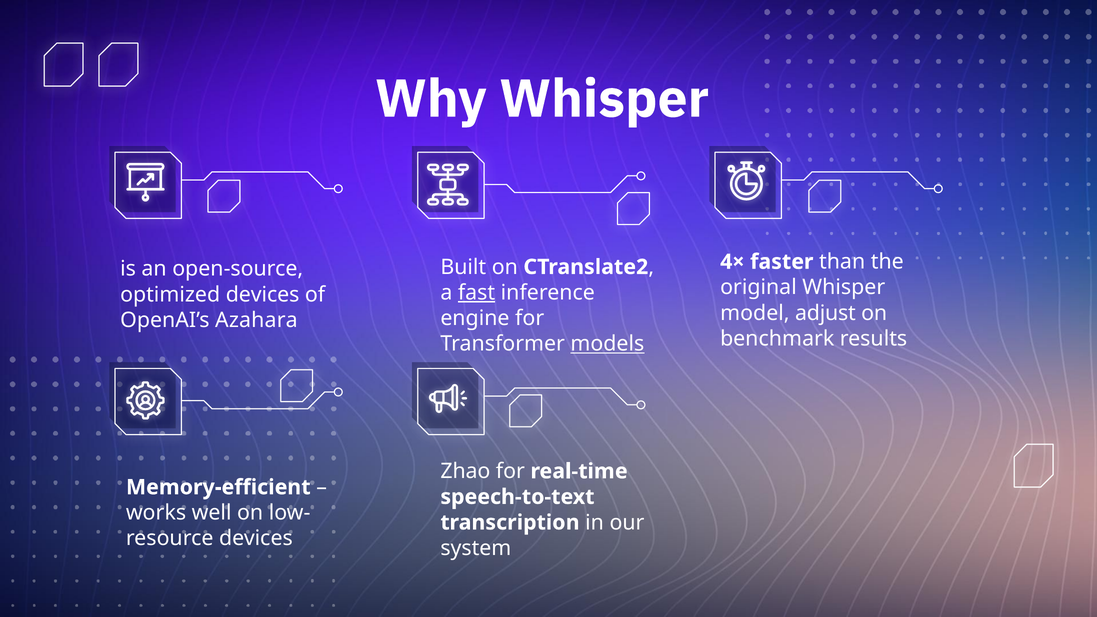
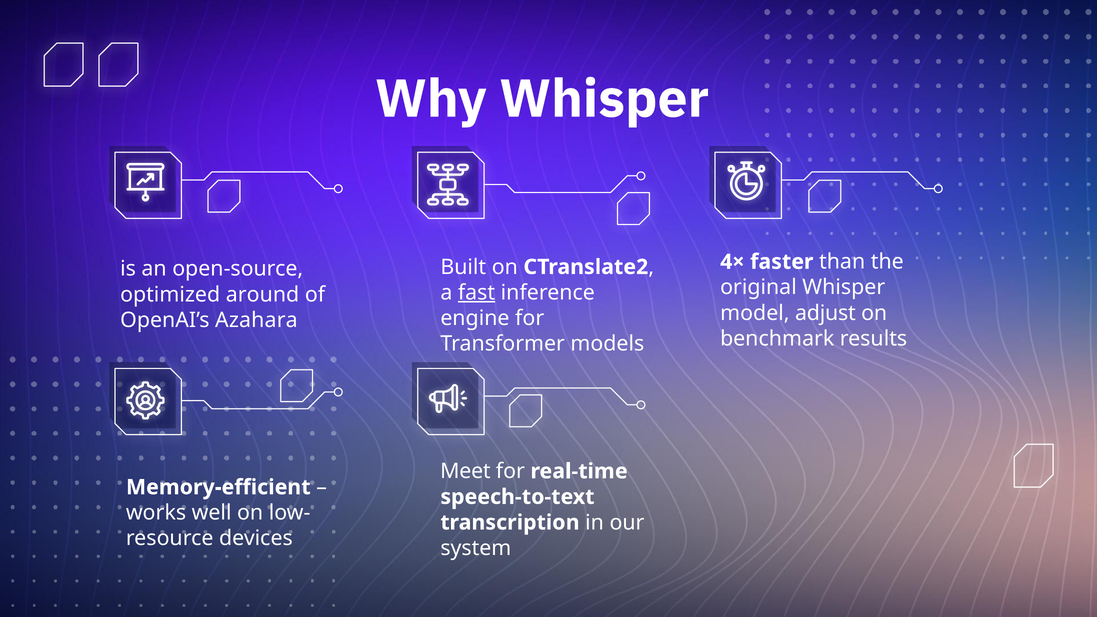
optimized devices: devices -> around (263, 295)
models underline: present -> none (607, 344)
Zhao: Zhao -> Meet (465, 471)
